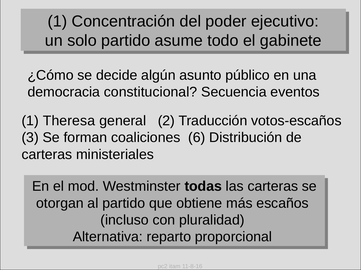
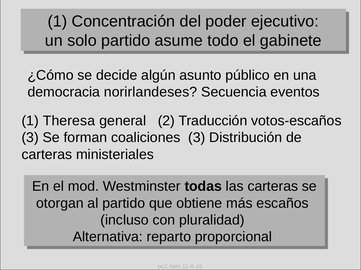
constitucional: constitucional -> norirlandeses (151, 92)
coaliciones 6: 6 -> 3 (197, 138)
